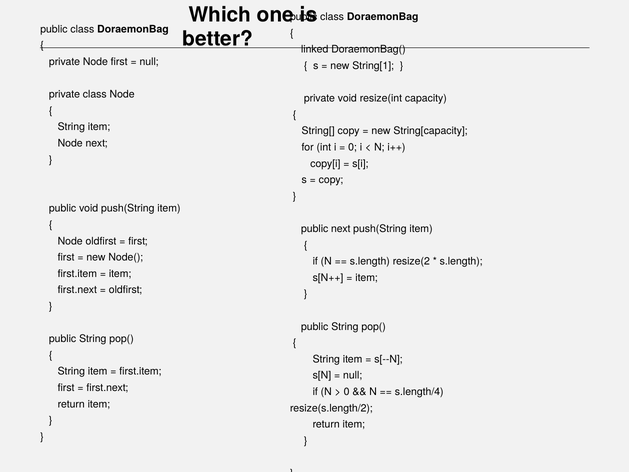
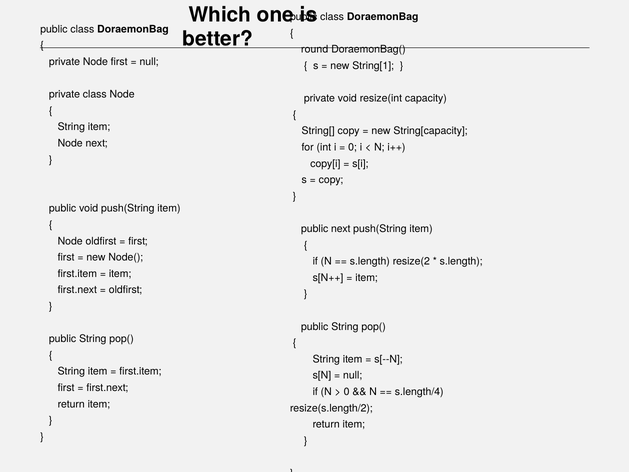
linked: linked -> round (315, 49)
